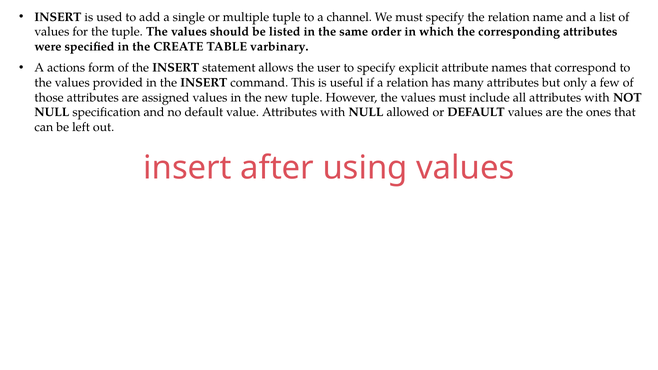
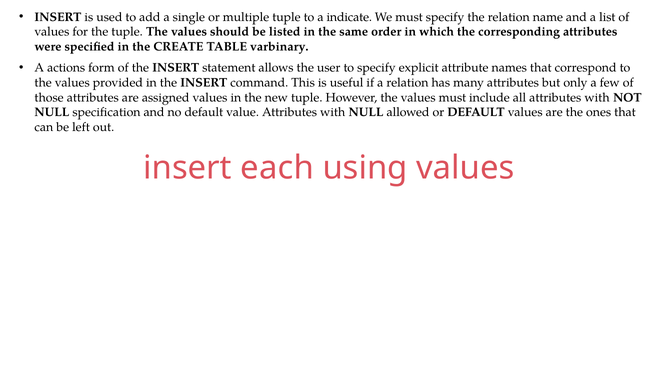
channel: channel -> indicate (349, 17)
after: after -> each (277, 168)
